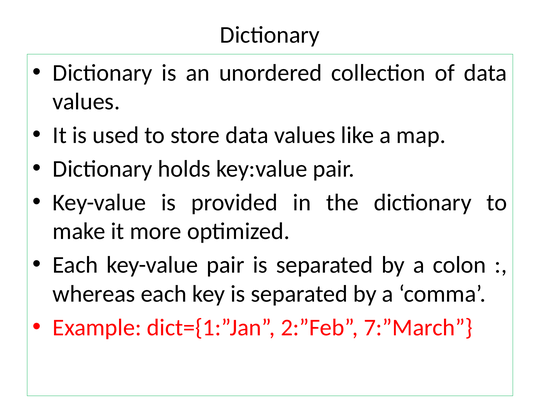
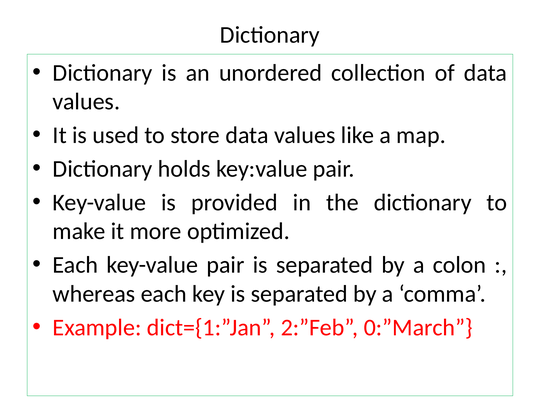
7:”March: 7:”March -> 0:”March (418, 327)
